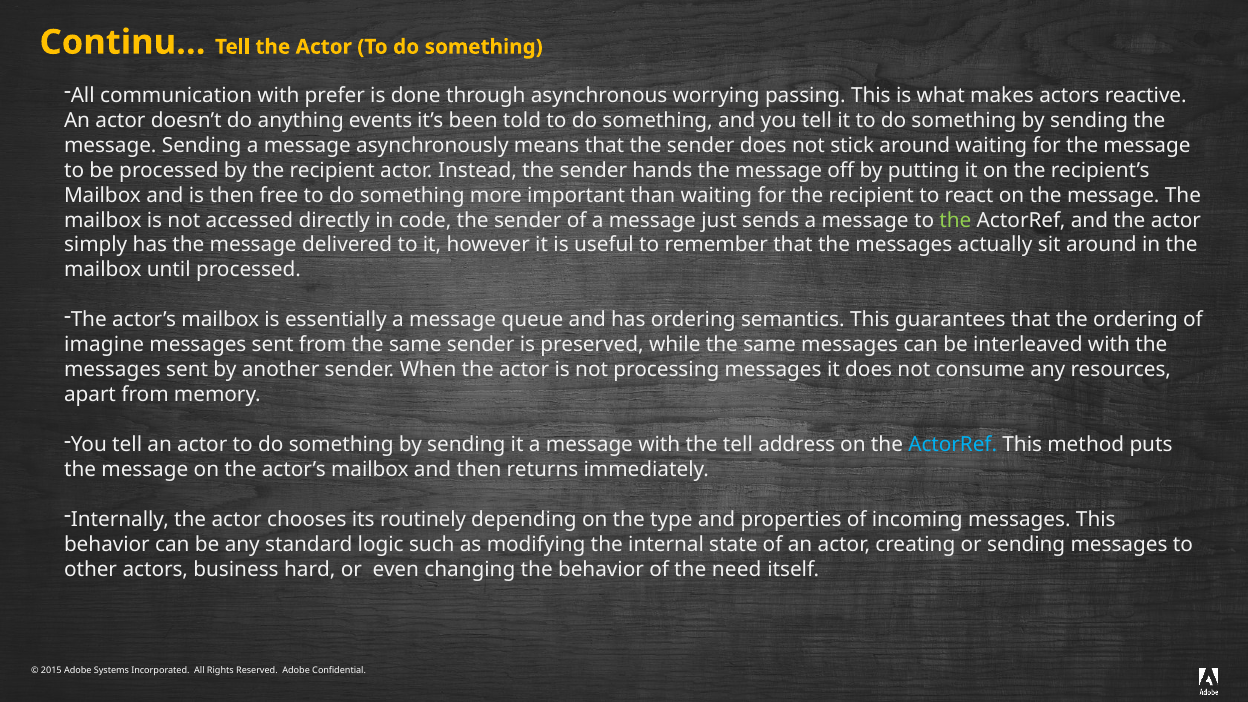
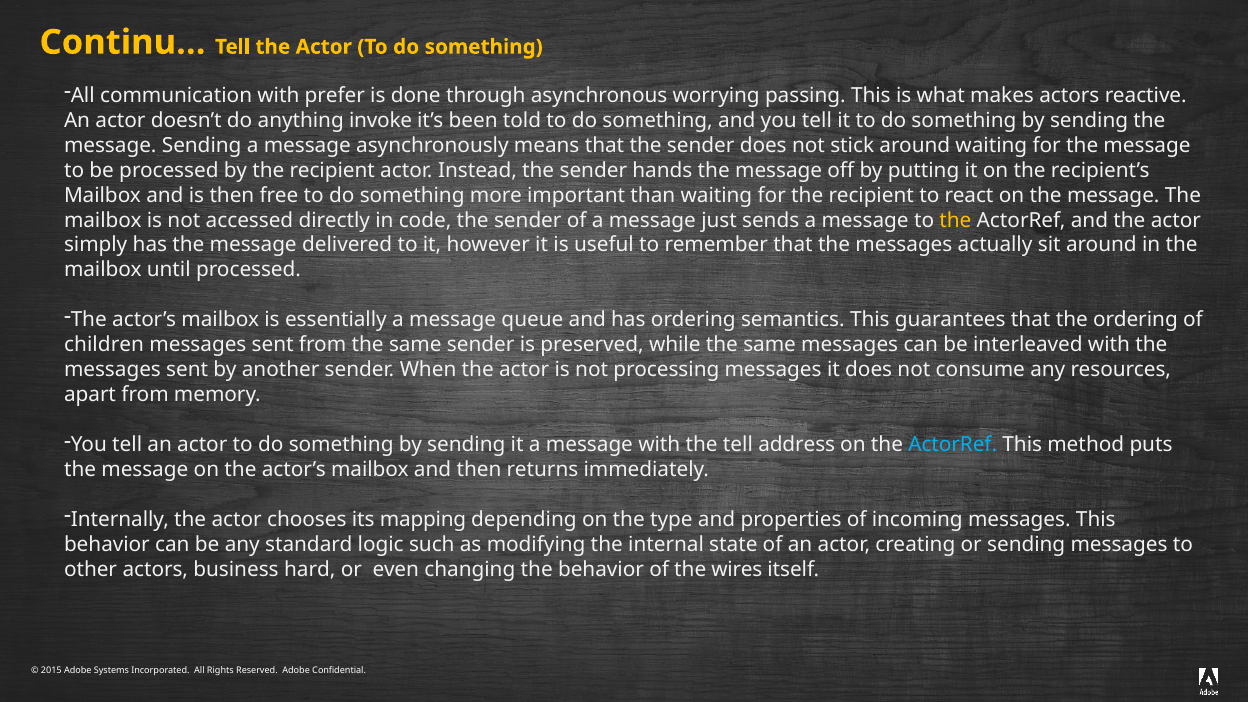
events: events -> invoke (381, 120)
the colour: light green -> yellow (955, 220)
imagine: imagine -> children (104, 345)
routinely: routinely -> mapping (423, 520)
need: need -> wires (737, 570)
